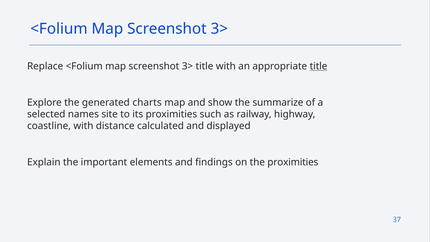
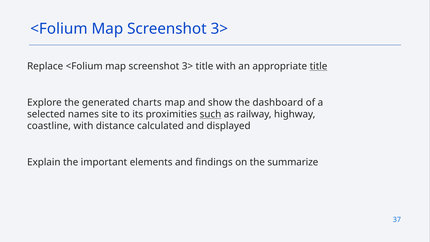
summarize: summarize -> dashboard (278, 102)
such underline: none -> present (210, 114)
the proximities: proximities -> summarize (293, 162)
